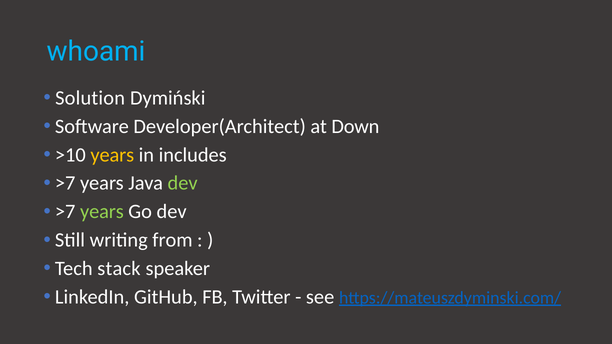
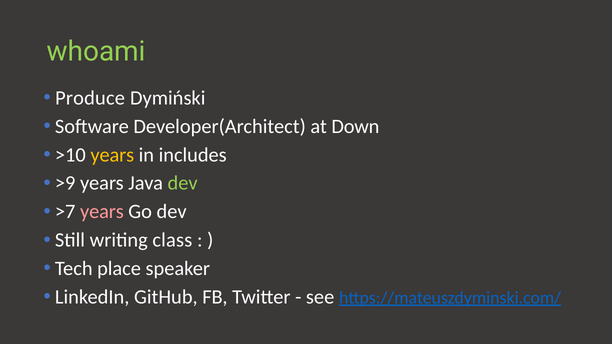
whoami colour: light blue -> light green (96, 51)
Solution: Solution -> Produce (90, 98)
>7: >7 -> >9 (65, 183)
years colour: light green -> pink (102, 212)
from: from -> class (172, 240)
stack: stack -> place (119, 269)
